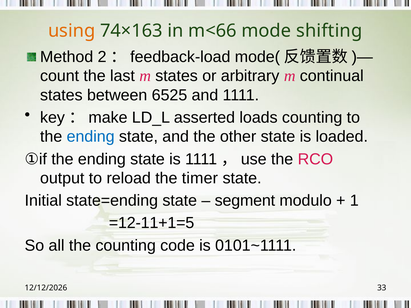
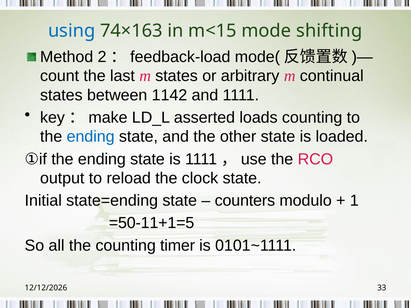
using colour: orange -> blue (72, 31)
m<66: m<66 -> m<15 (212, 31)
6525: 6525 -> 1142 (169, 95)
timer: timer -> clock (200, 178)
segment: segment -> counters (245, 201)
=12-11+1=5: =12-11+1=5 -> =50-11+1=5 (152, 223)
code: code -> timer (178, 246)
